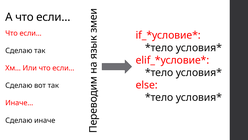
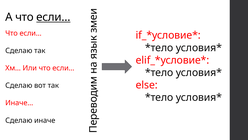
если… underline: none -> present (53, 17)
